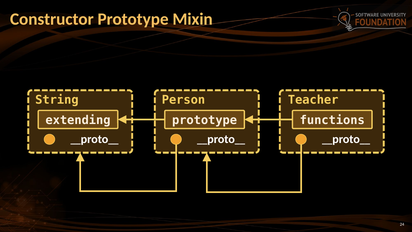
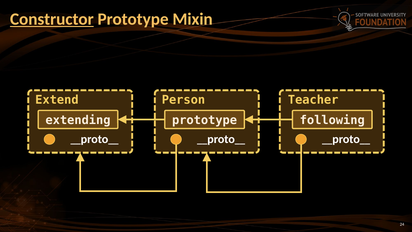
Constructor underline: none -> present (52, 19)
String: String -> Extend (57, 100)
functions: functions -> following (332, 120)
